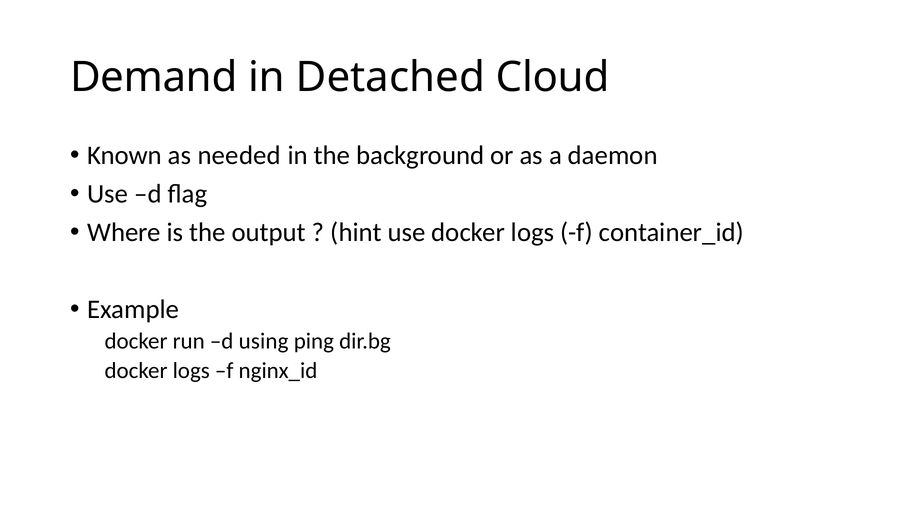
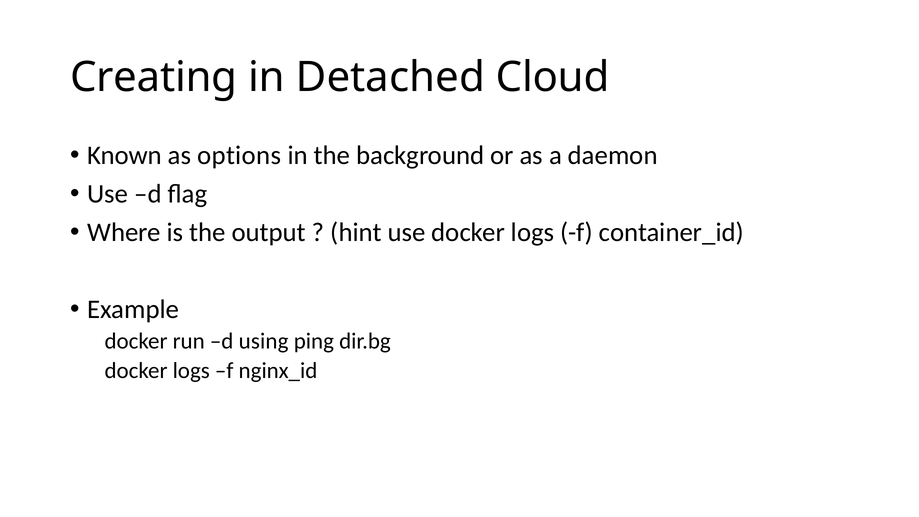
Demand: Demand -> Creating (154, 77)
needed: needed -> options (239, 155)
